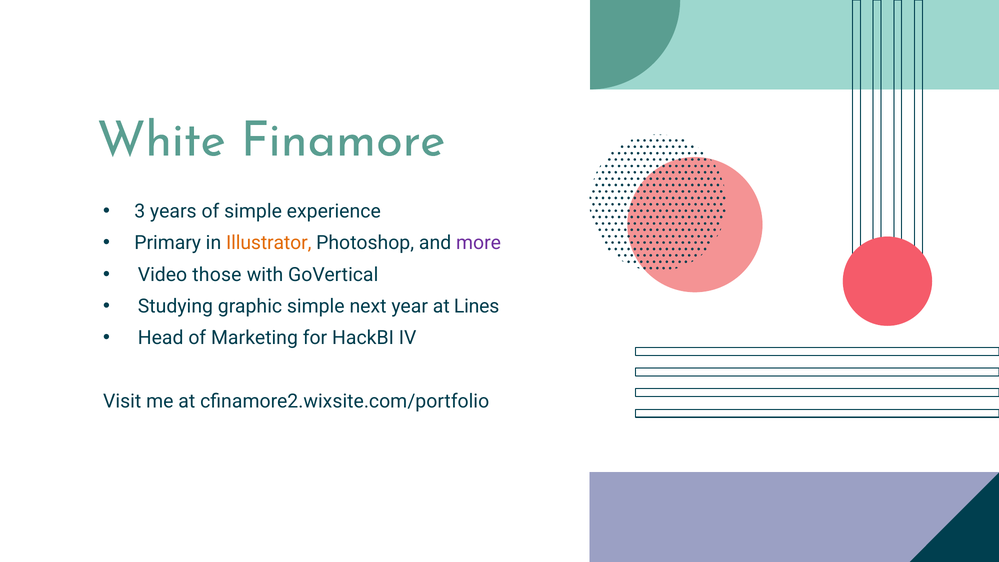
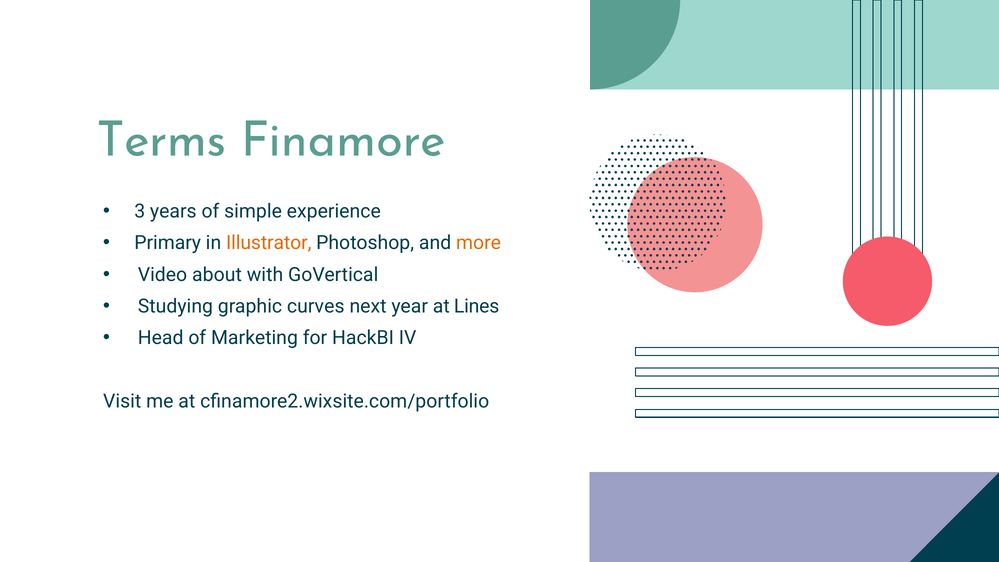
White: White -> Terms (161, 139)
more colour: purple -> orange (479, 243)
those: those -> about (217, 275)
graphic simple: simple -> curves (316, 306)
